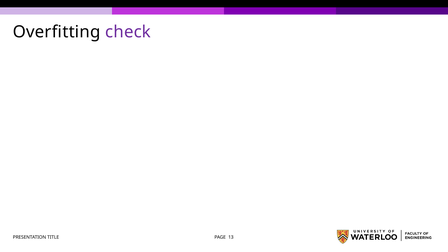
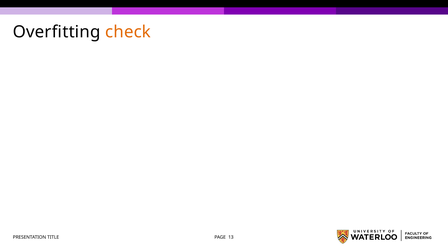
check colour: purple -> orange (128, 32)
